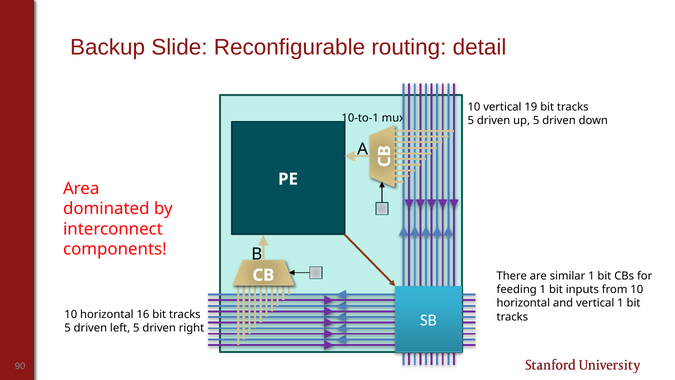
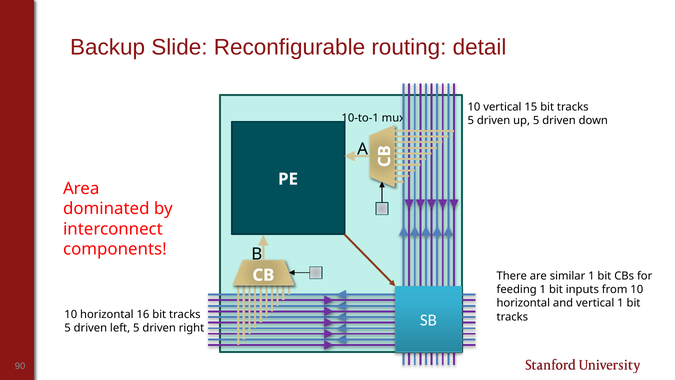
19: 19 -> 15 (531, 107)
